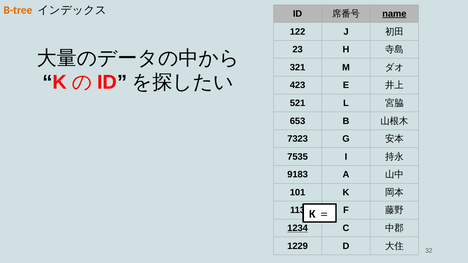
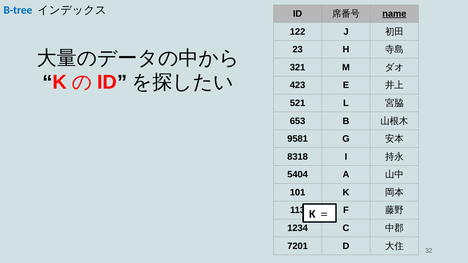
B-tree colour: orange -> blue (18, 10)
7323: 7323 -> 9581 (298, 139)
7535: 7535 -> 8318 (298, 157)
9183: 9183 -> 5404 (298, 175)
1234 underline: present -> none (298, 228)
1229: 1229 -> 7201 (298, 246)
